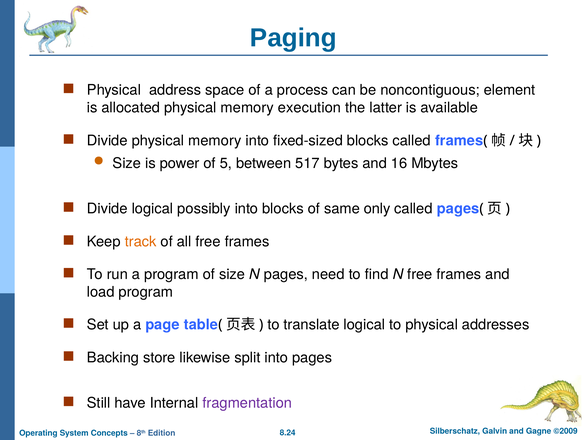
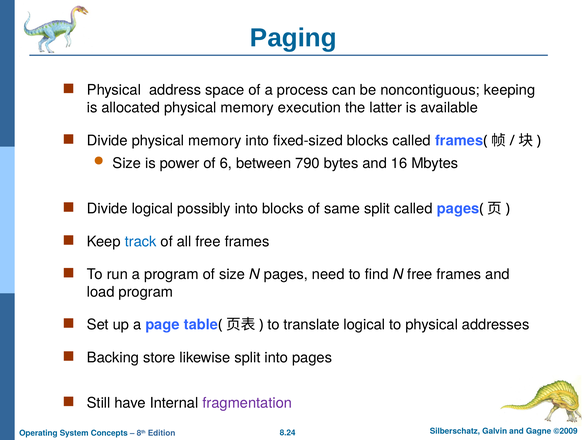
element: element -> keeping (510, 90)
5: 5 -> 6 (226, 163)
517: 517 -> 790 (308, 163)
same only: only -> split (377, 209)
track colour: orange -> blue (141, 242)
